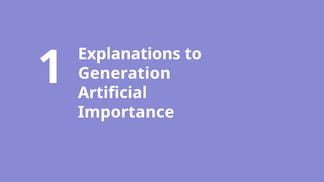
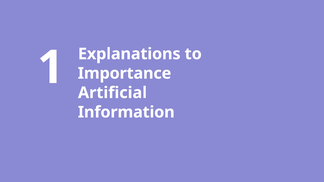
Generation: Generation -> Importance (125, 73)
Importance: Importance -> Information (126, 112)
